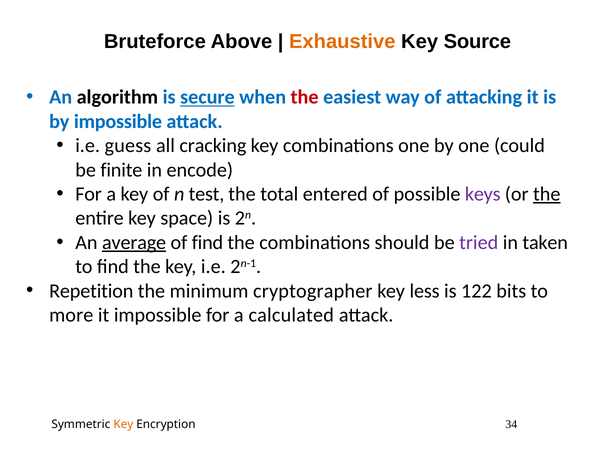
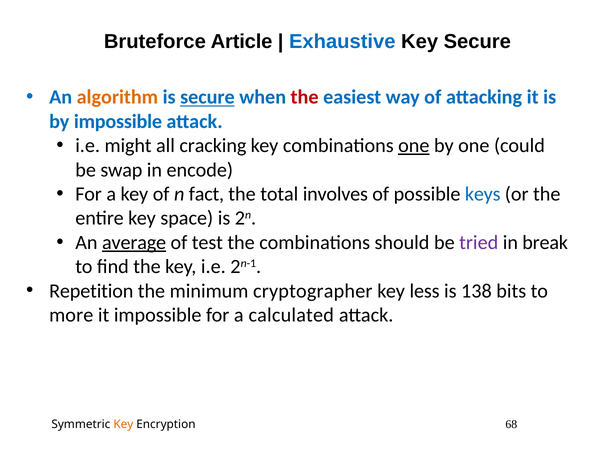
Above: Above -> Article (242, 42)
Exhaustive colour: orange -> blue (342, 42)
Key Source: Source -> Secure (477, 42)
algorithm colour: black -> orange (117, 97)
guess: guess -> might (128, 146)
one underline: none -> present (414, 146)
finite: finite -> swap (121, 170)
test: test -> fact (206, 194)
entered: entered -> involves (335, 194)
keys colour: purple -> blue (483, 194)
the underline: present -> none (547, 194)
of find: find -> test (207, 242)
taken: taken -> break (545, 242)
122: 122 -> 138 (476, 291)
34: 34 -> 68 (511, 424)
